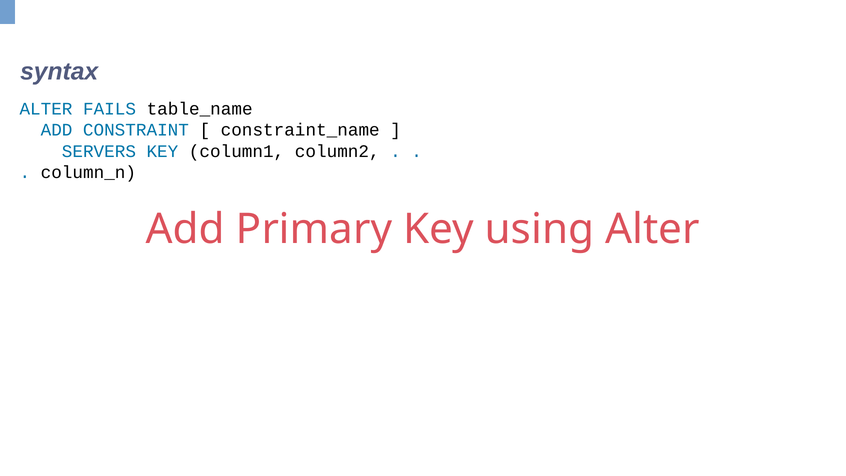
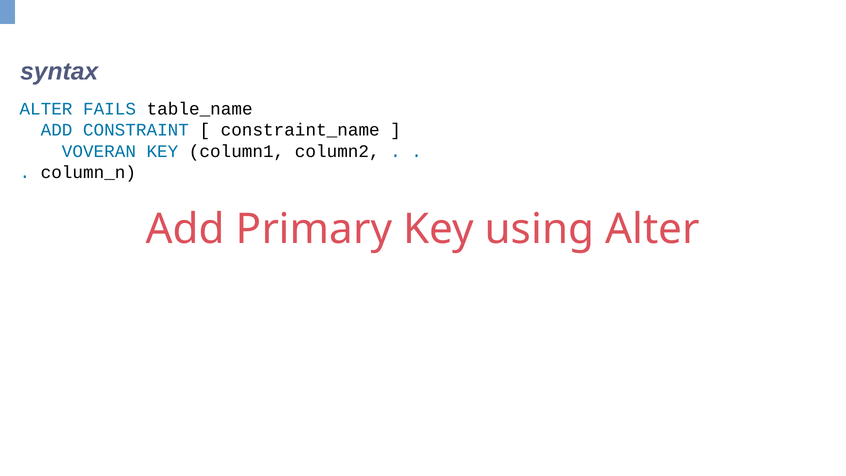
SERVERS: SERVERS -> VOVERAN (99, 151)
